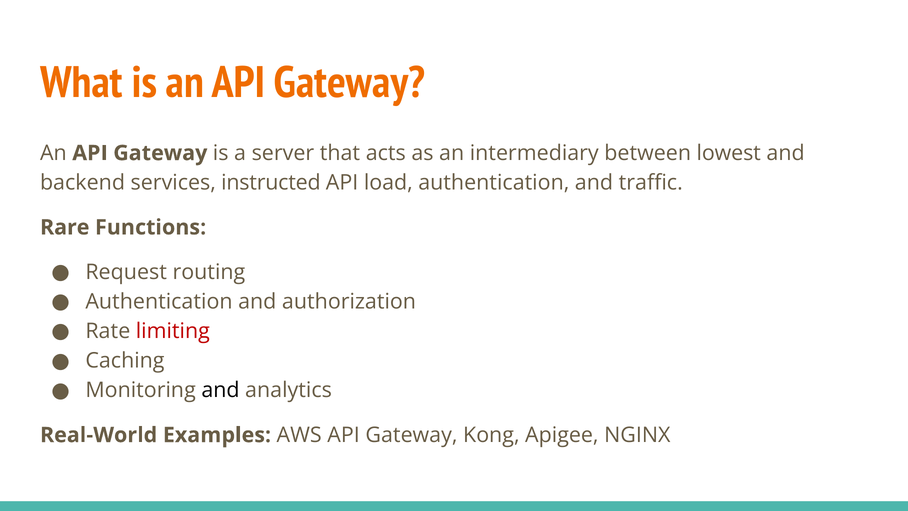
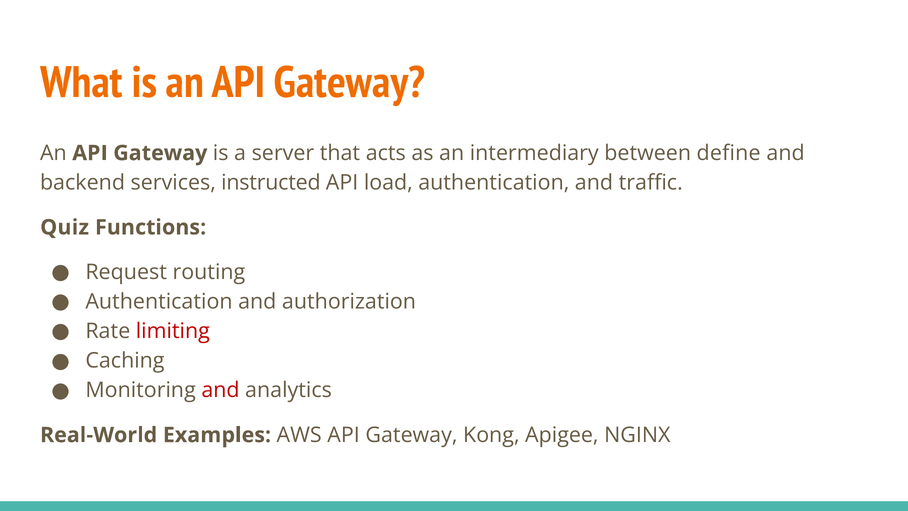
lowest: lowest -> define (729, 153)
Rare: Rare -> Quiz (65, 227)
and colour: black -> red (220, 390)
